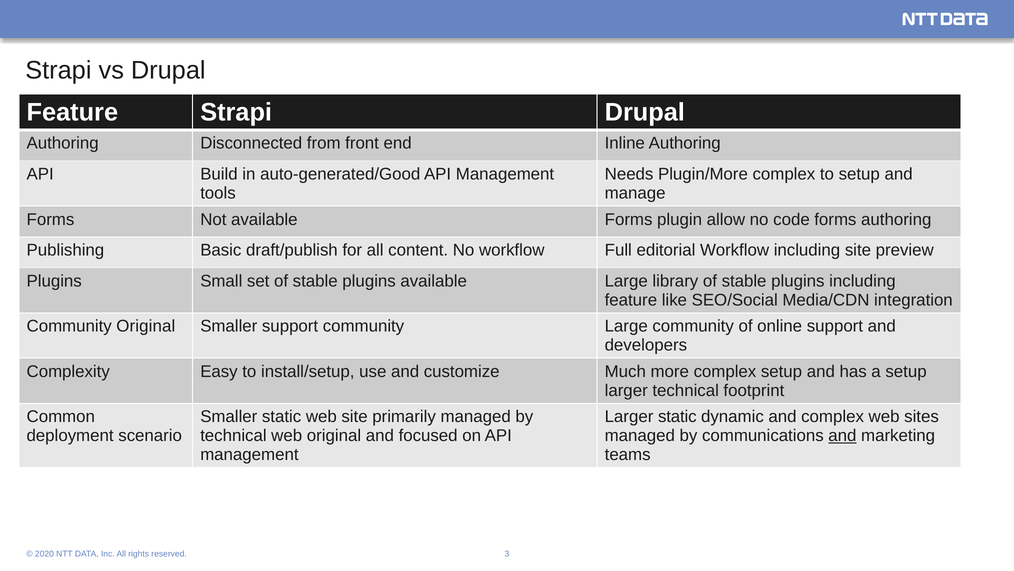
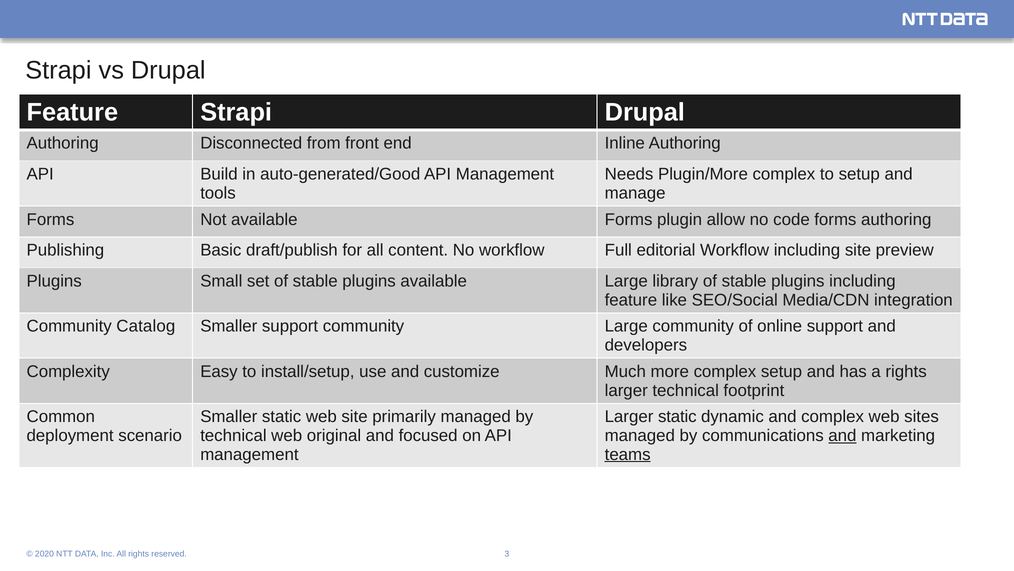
Community Original: Original -> Catalog (146, 326)
a setup: setup -> rights (906, 371)
teams underline: none -> present (628, 454)
